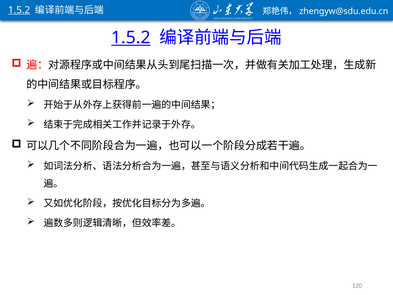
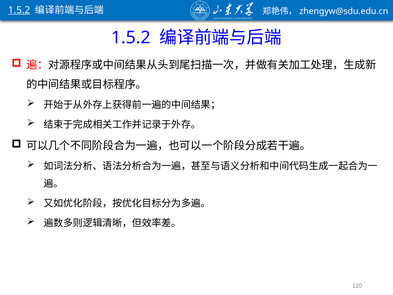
1.5.2 underline: present -> none (131, 38)
